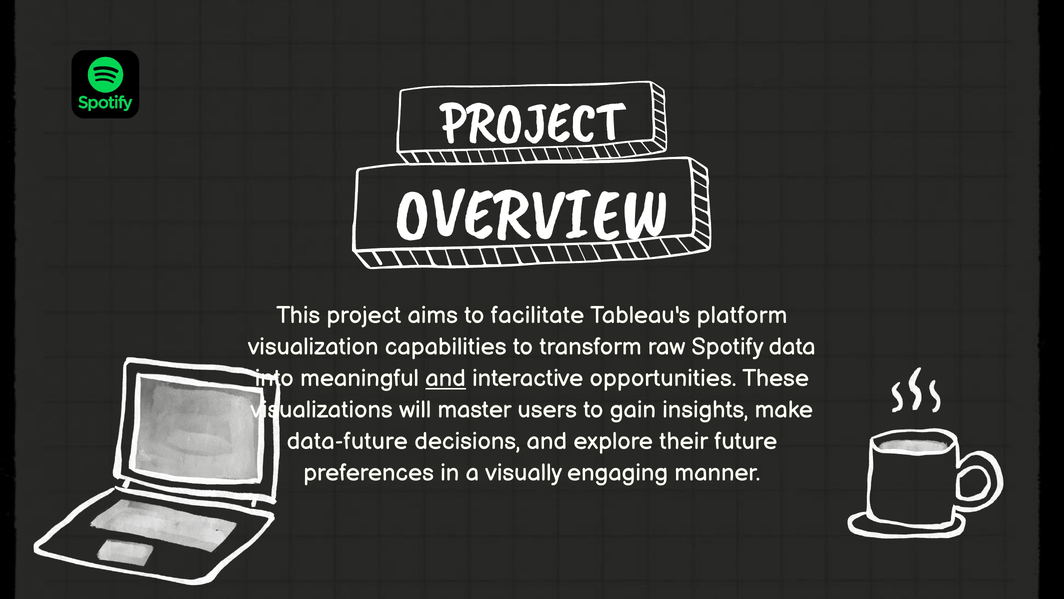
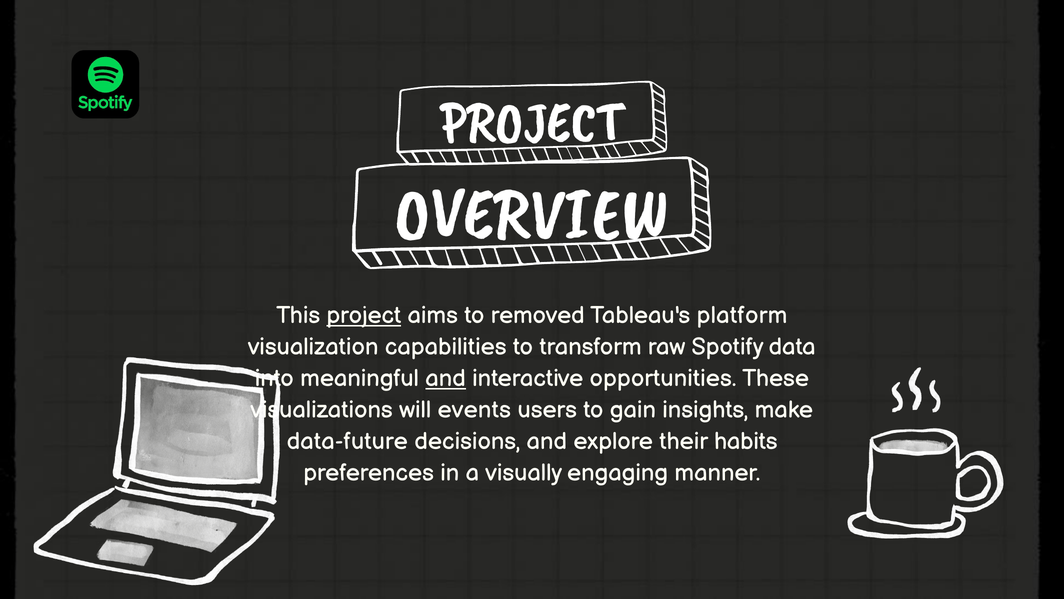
project underline: none -> present (364, 315)
facilitate: facilitate -> removed (538, 315)
master: master -> events (474, 410)
future: future -> habits (746, 441)
